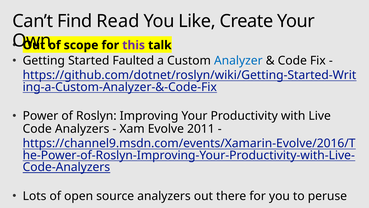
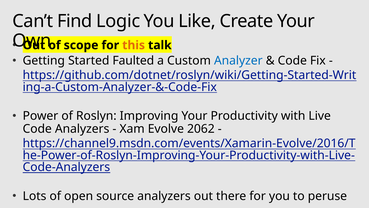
Read: Read -> Logic (118, 21)
this colour: purple -> orange (134, 45)
2011: 2011 -> 2062 (201, 129)
